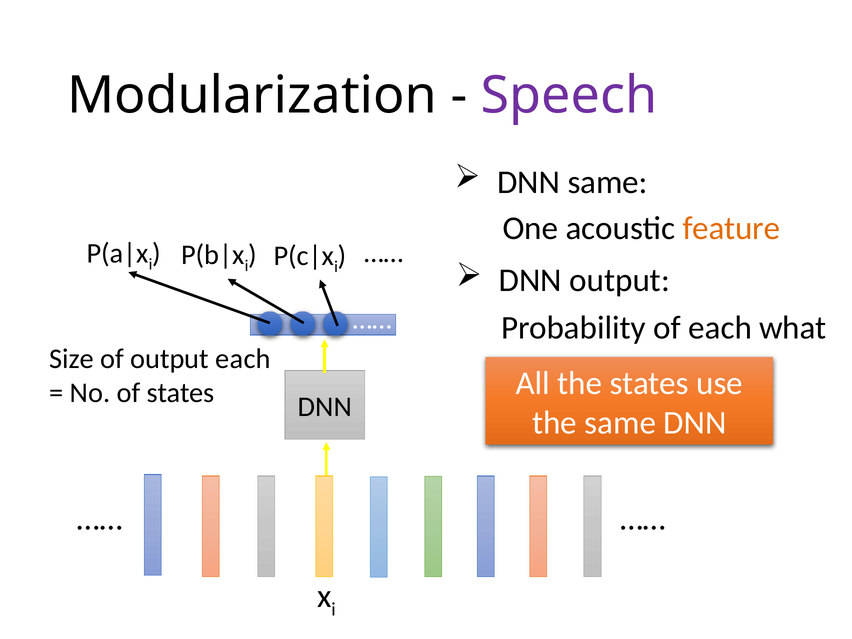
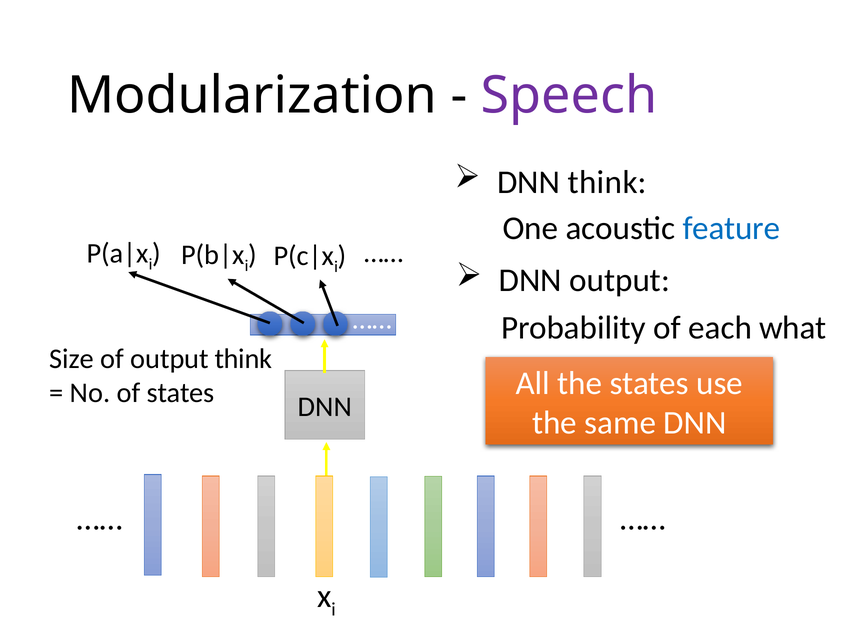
DNN same: same -> think (607, 182)
feature colour: orange -> blue (731, 228)
output each: each -> think (243, 359)
